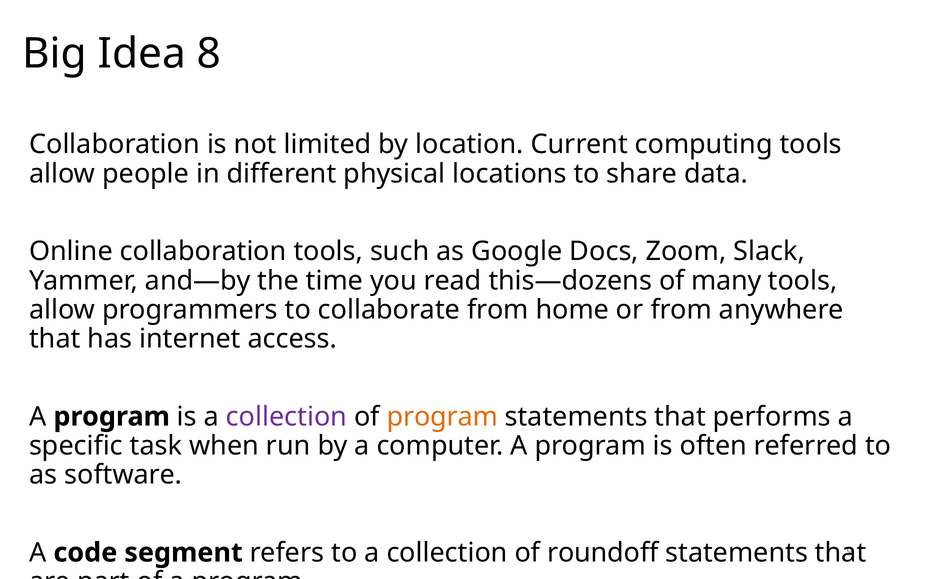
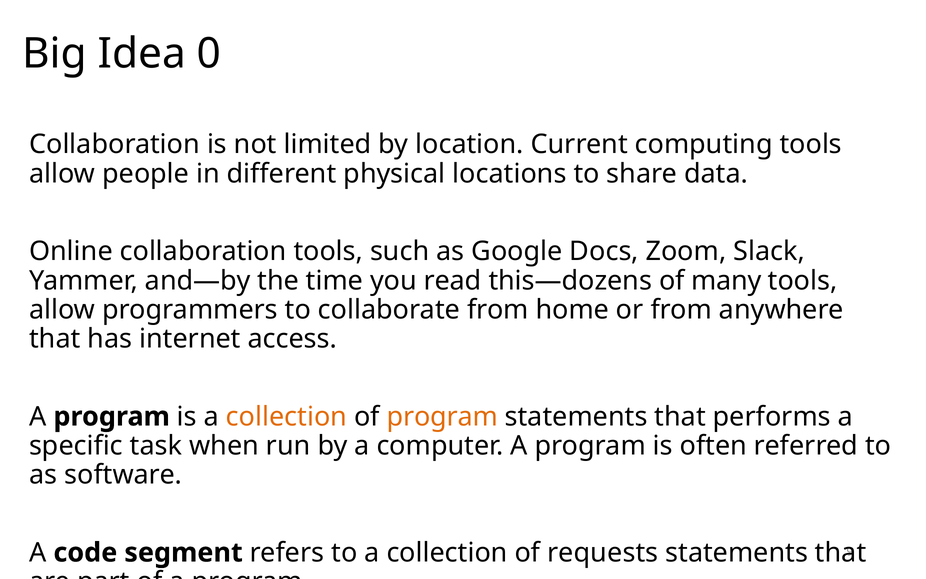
8: 8 -> 0 (209, 54)
collection colour: purple -> orange (286, 416)
roundoff: roundoff -> requests (603, 552)
